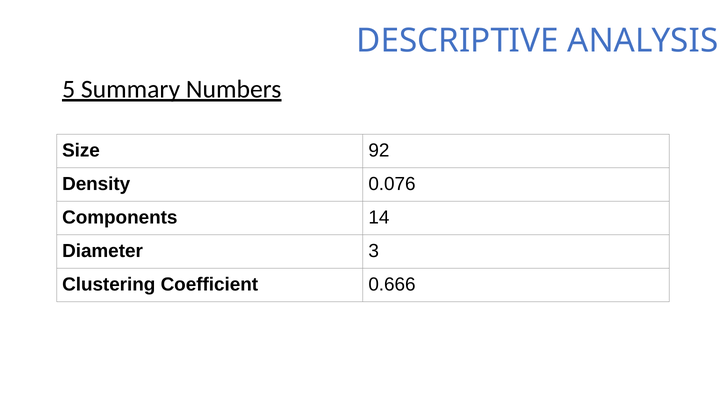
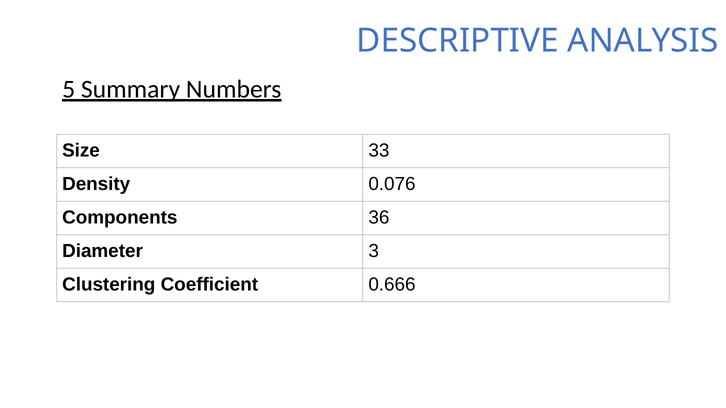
92: 92 -> 33 (379, 150)
14: 14 -> 36 (379, 218)
